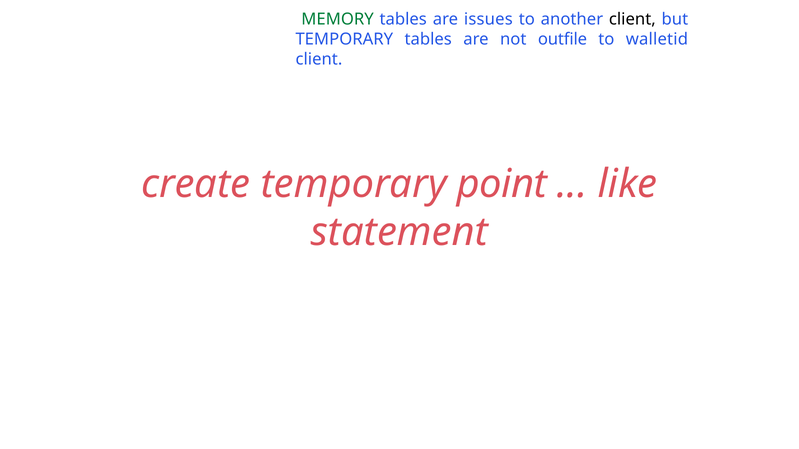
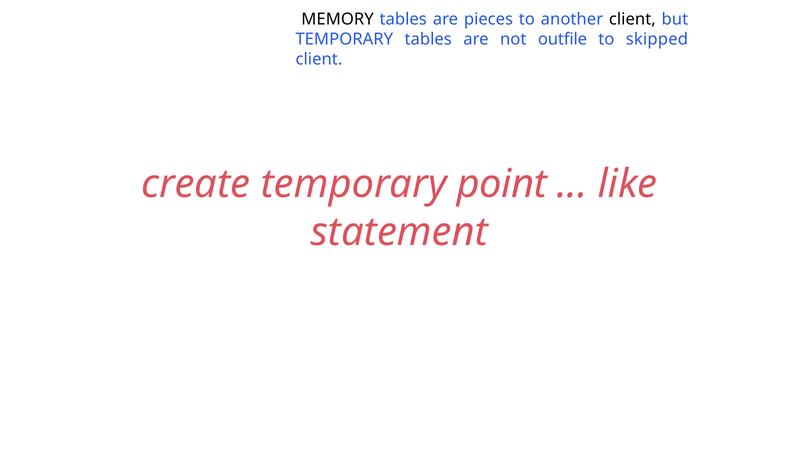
MEMORY colour: green -> black (338, 19)
issues: issues -> pieces (488, 19)
walletid: walletid -> skipped (657, 39)
